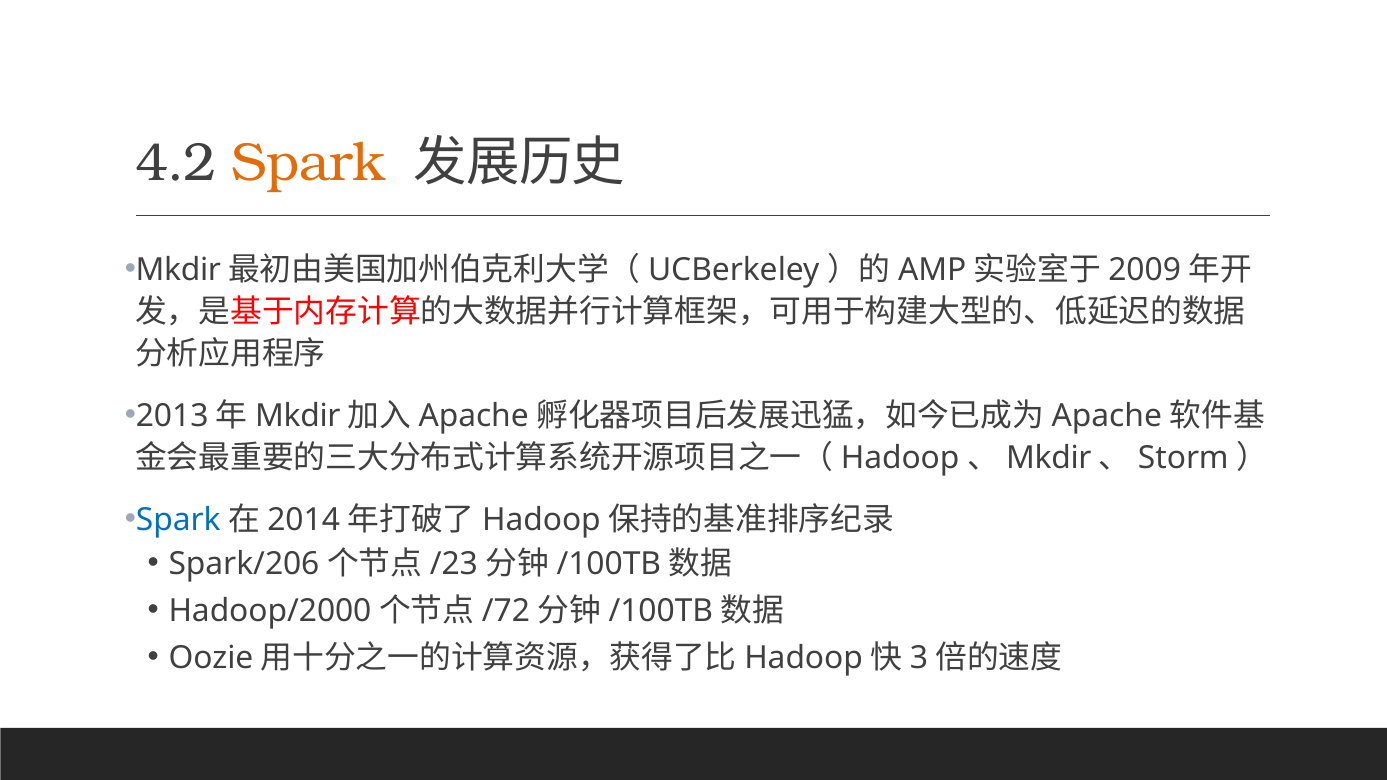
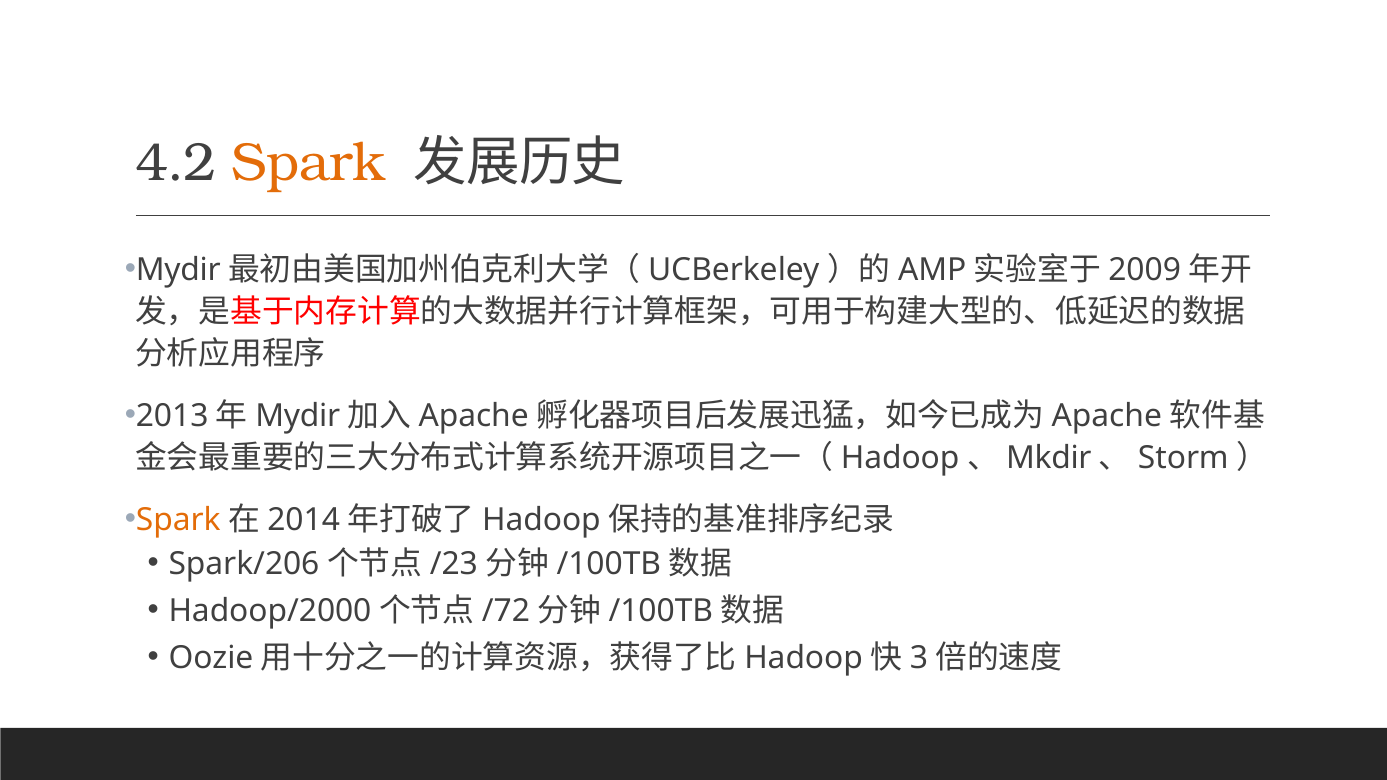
Mkdir: Mkdir -> Mydir (178, 270)
Mkdir: Mkdir -> Mydir (298, 416)
Spark colour: blue -> orange (178, 520)
